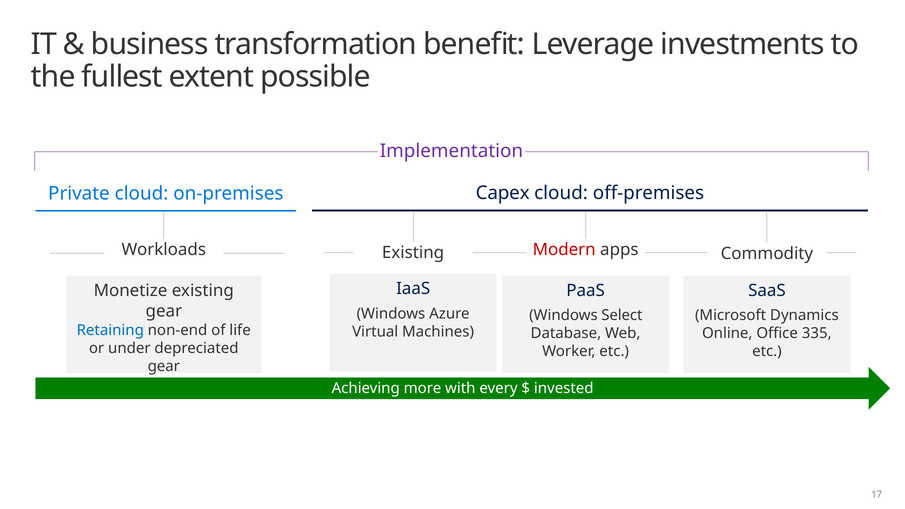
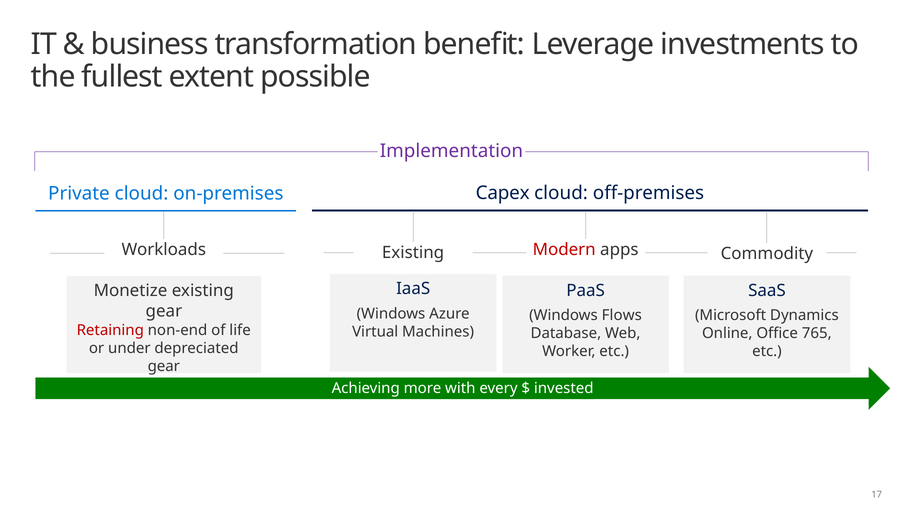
Select: Select -> Flows (622, 315)
Retaining colour: blue -> red (110, 330)
335: 335 -> 765 (817, 333)
